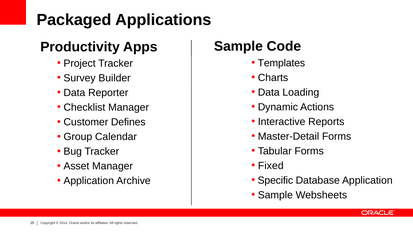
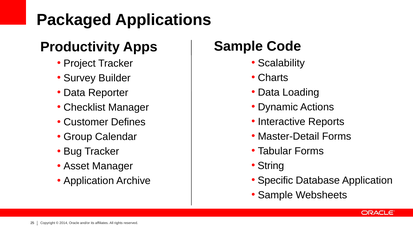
Templates: Templates -> Scalability (281, 63)
Fixed: Fixed -> String (271, 166)
